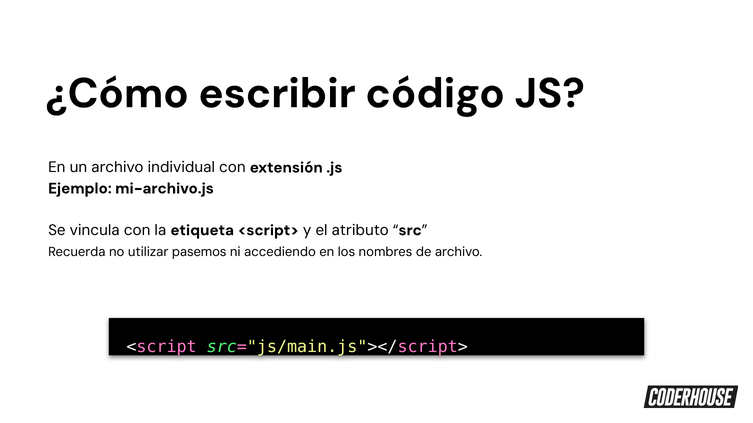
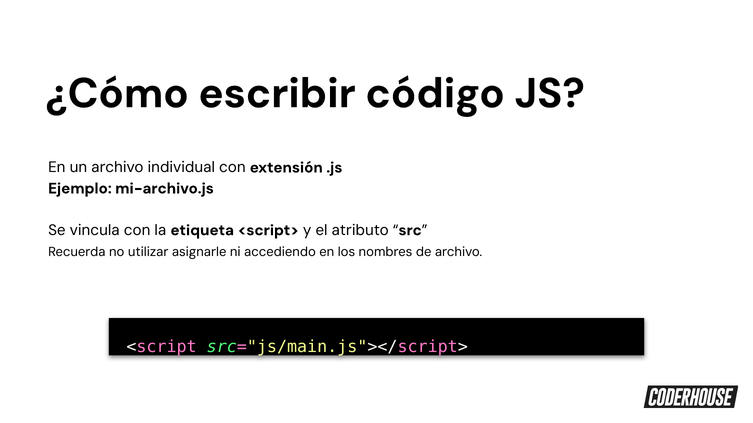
pasemos: pasemos -> asignarle (199, 252)
